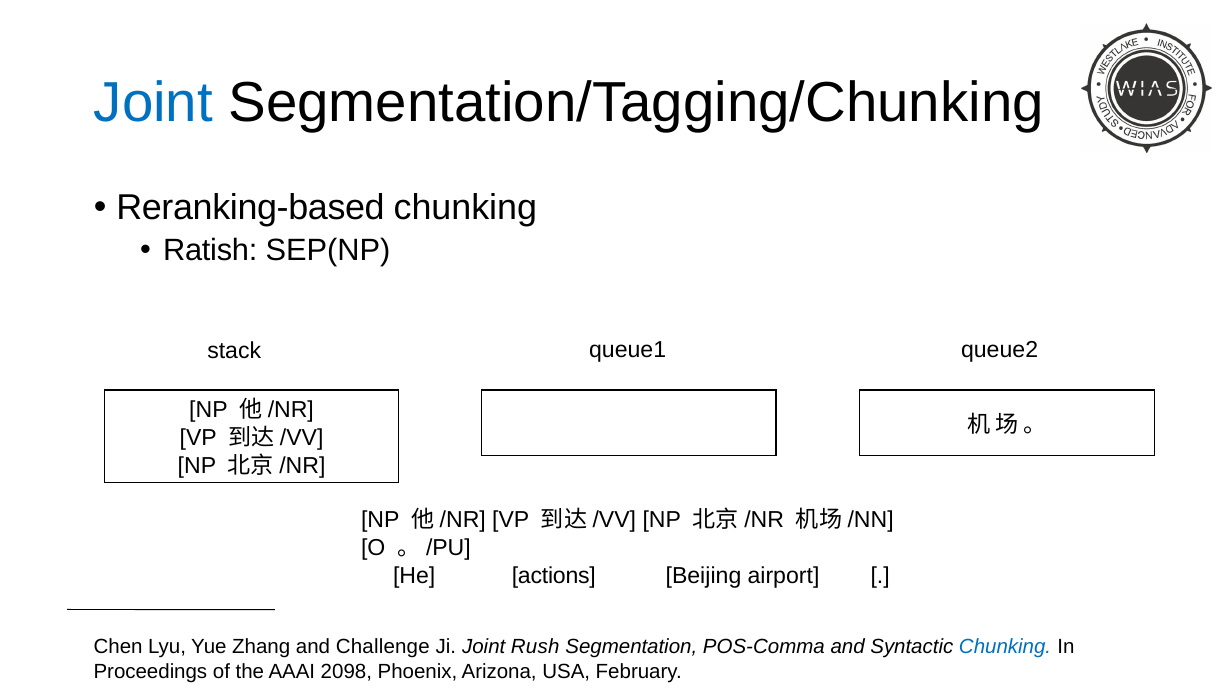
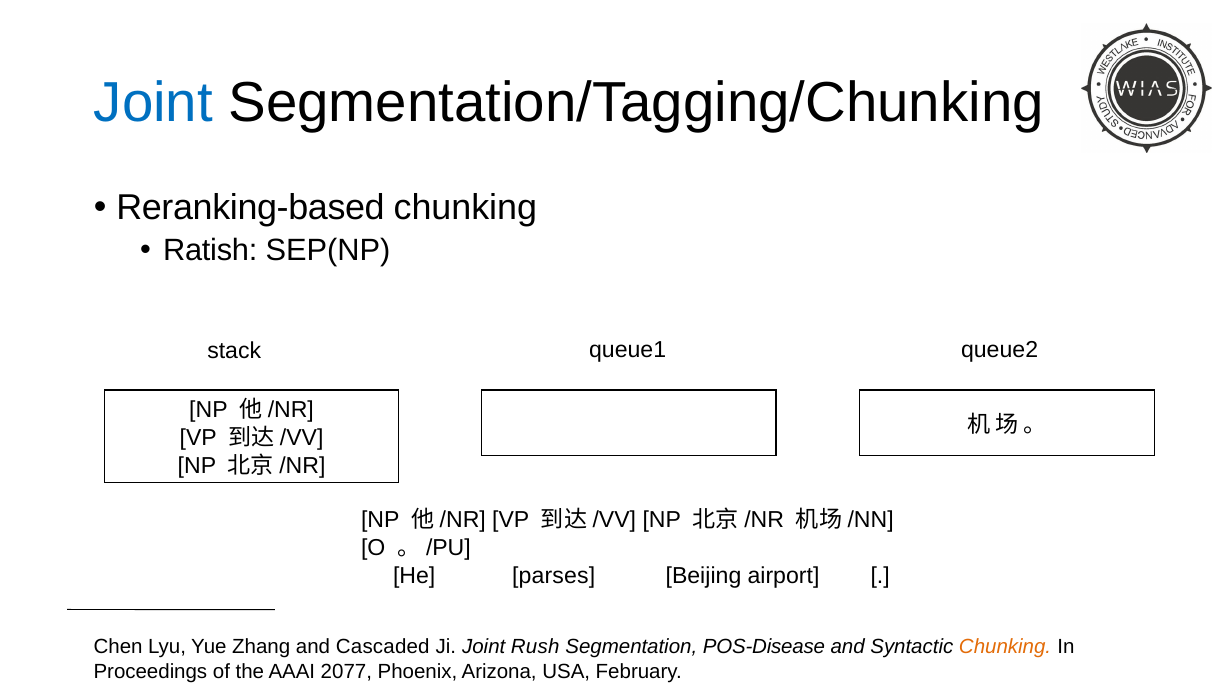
actions: actions -> parses (554, 576)
Challenge: Challenge -> Cascaded (383, 647)
POS-Comma: POS-Comma -> POS-Disease (764, 647)
Chunking colour: blue -> orange (1005, 647)
2098: 2098 -> 2077 (346, 672)
